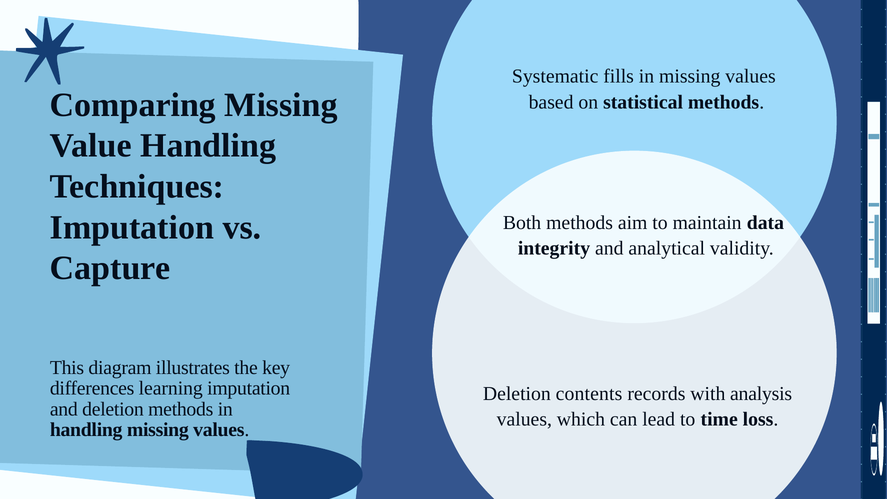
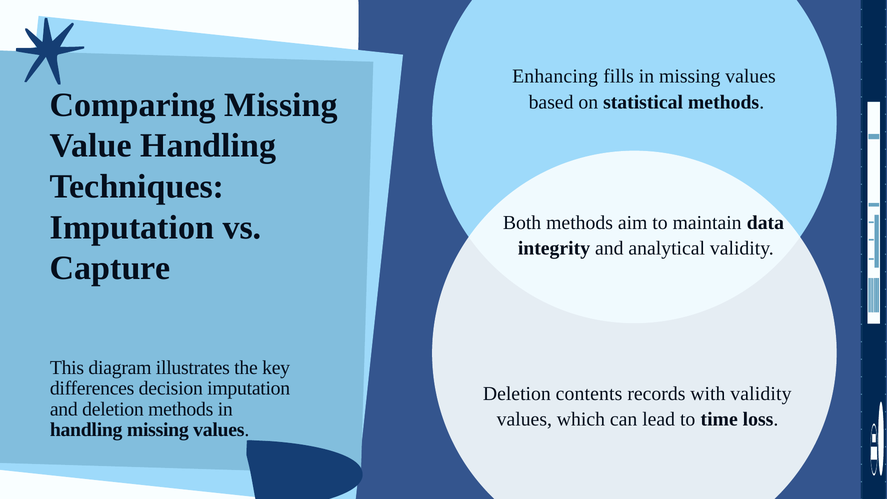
Systematic: Systematic -> Enhancing (555, 76)
learning: learning -> decision (171, 388)
with analysis: analysis -> validity (761, 393)
